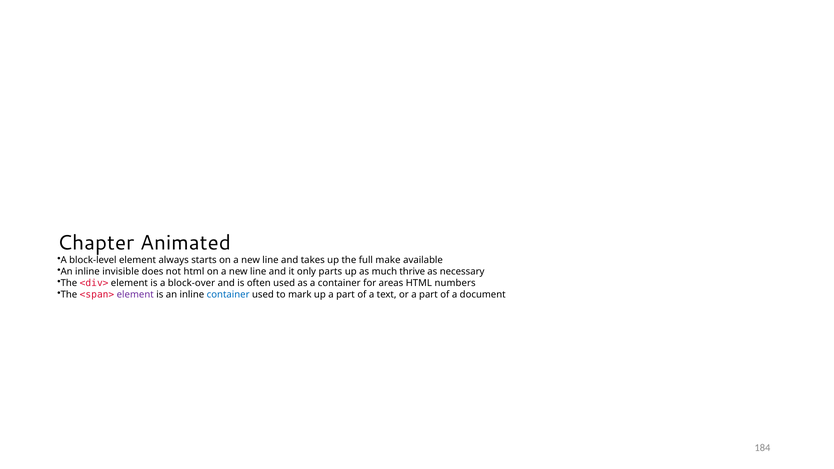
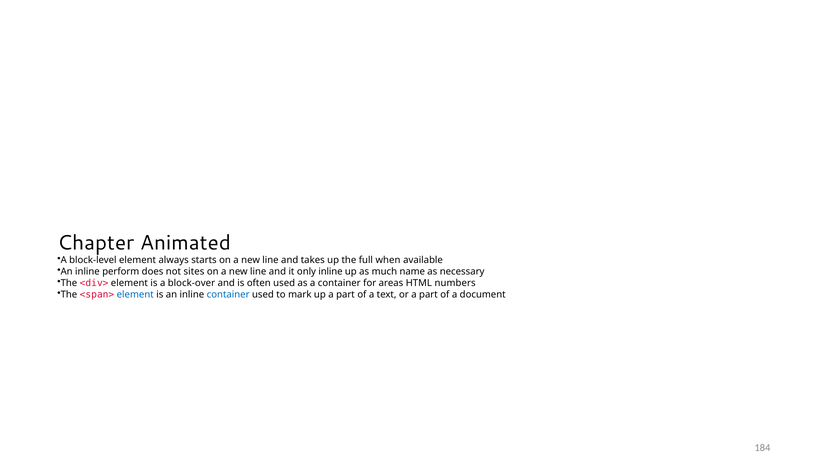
make: make -> when (388, 260)
invisible: invisible -> perform (121, 272)
not html: html -> sites (194, 272)
only parts: parts -> inline (330, 272)
thrive: thrive -> name (412, 272)
element colour: purple -> blue (135, 295)
